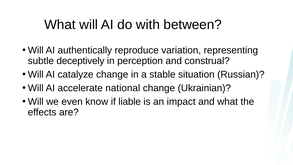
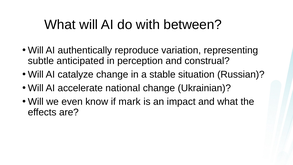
deceptively: deceptively -> anticipated (80, 61)
liable: liable -> mark (130, 102)
